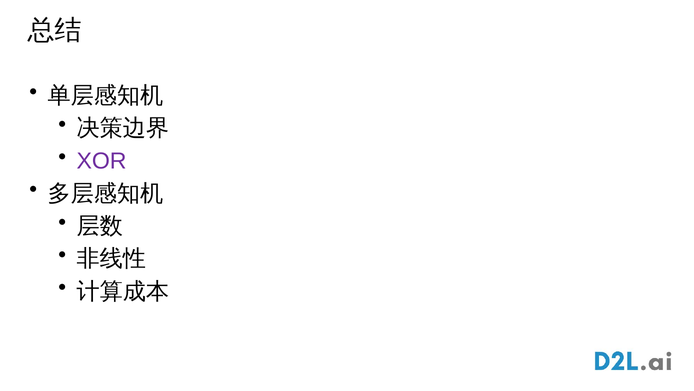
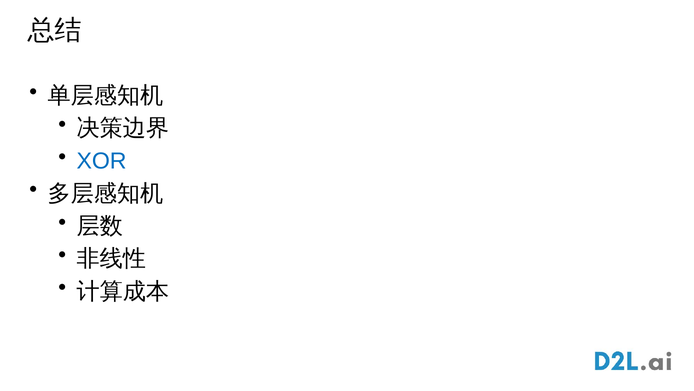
XOR colour: purple -> blue (102, 161)
